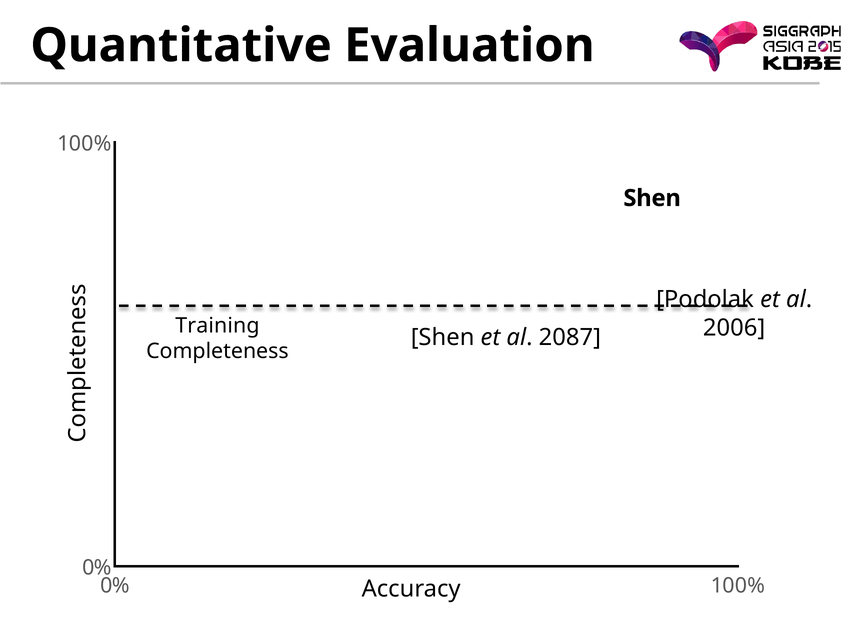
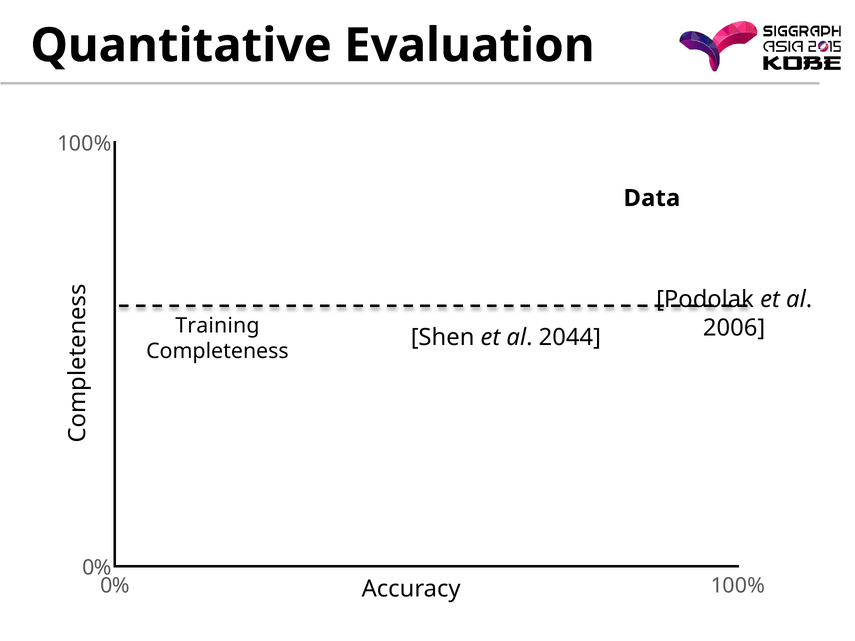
Shen: Shen -> Data (652, 198)
2087: 2087 -> 2044 (570, 337)
